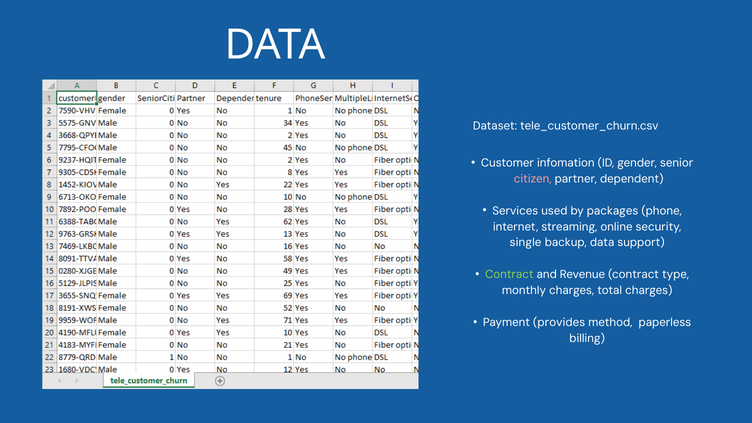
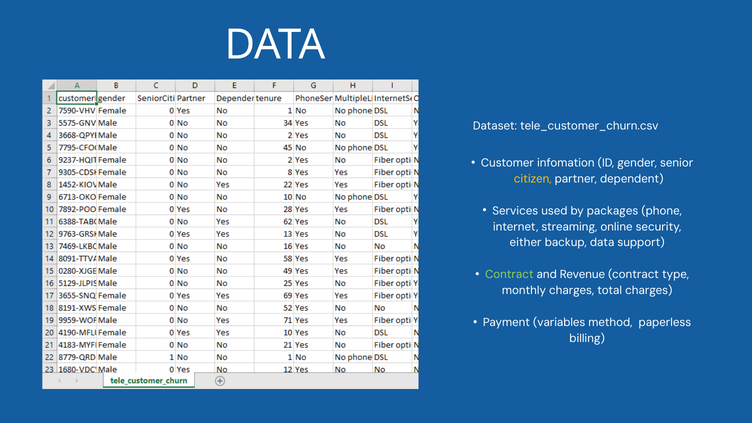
citizen colour: pink -> yellow (533, 179)
single: single -> either (526, 243)
provides: provides -> variables (559, 322)
